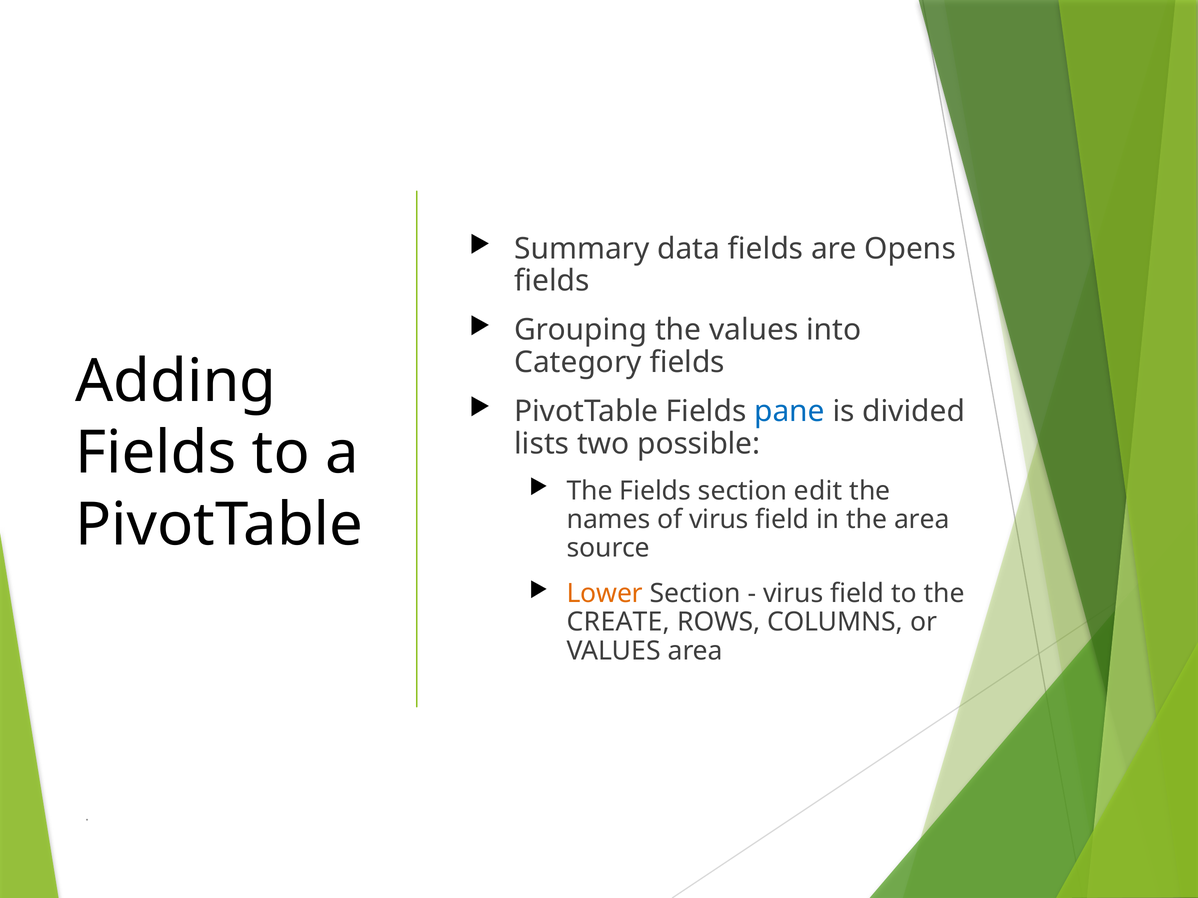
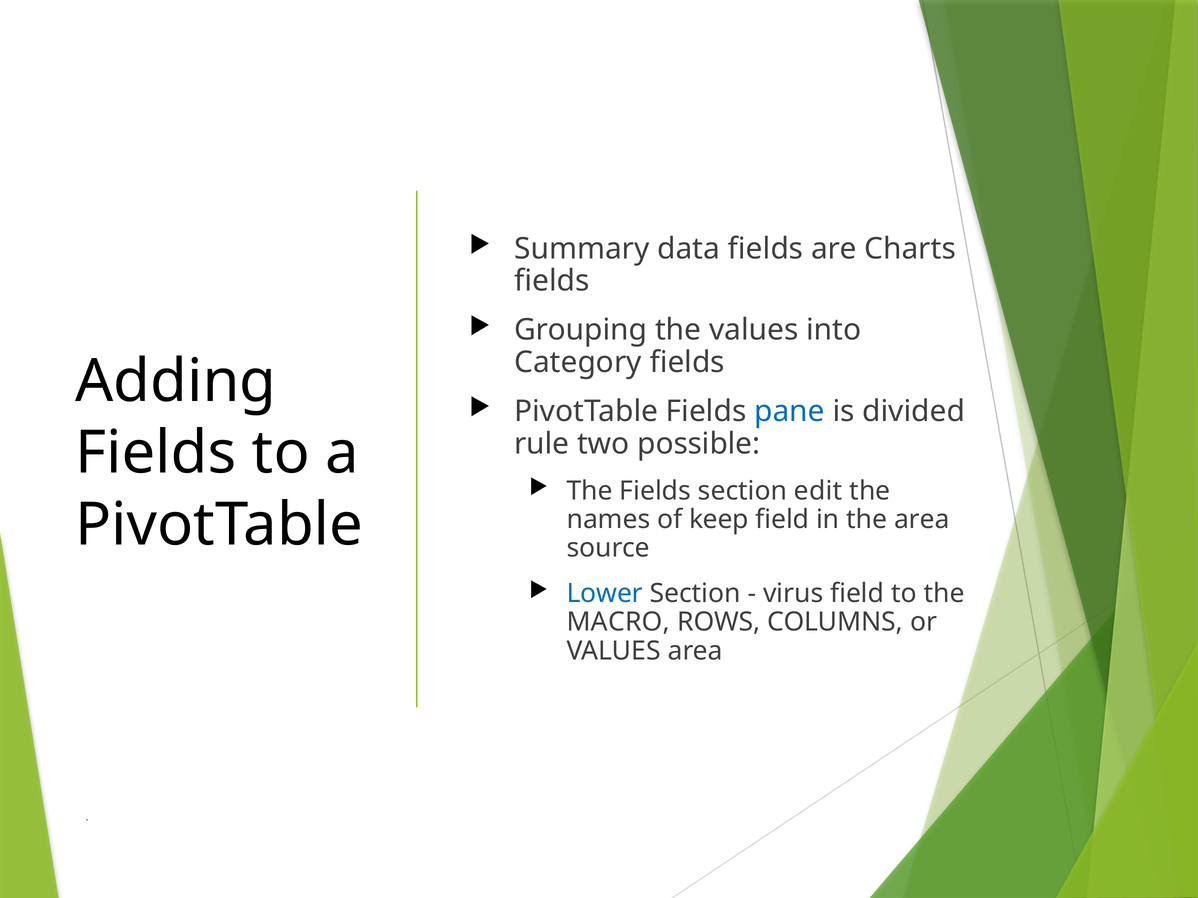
Opens: Opens -> Charts (910, 249)
lists: lists -> rule (542, 444)
of virus: virus -> keep (719, 520)
Lower colour: orange -> blue (605, 594)
CREATE: CREATE -> MACRO (618, 622)
